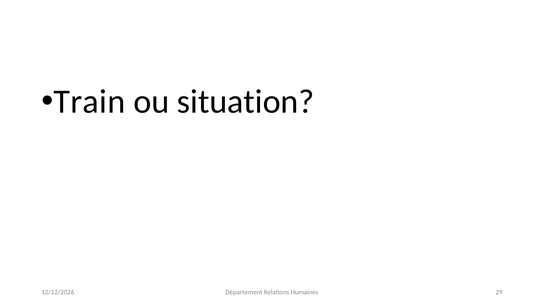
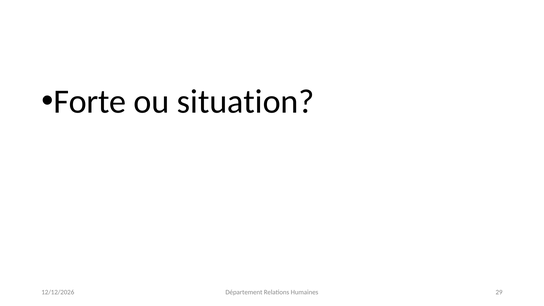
Train: Train -> Forte (90, 102)
